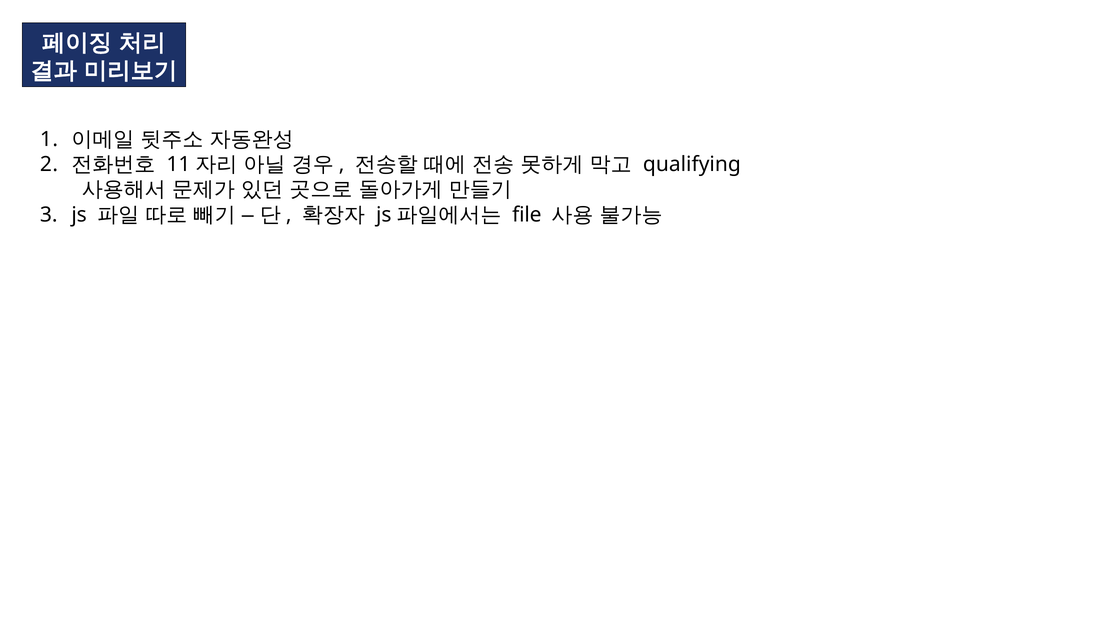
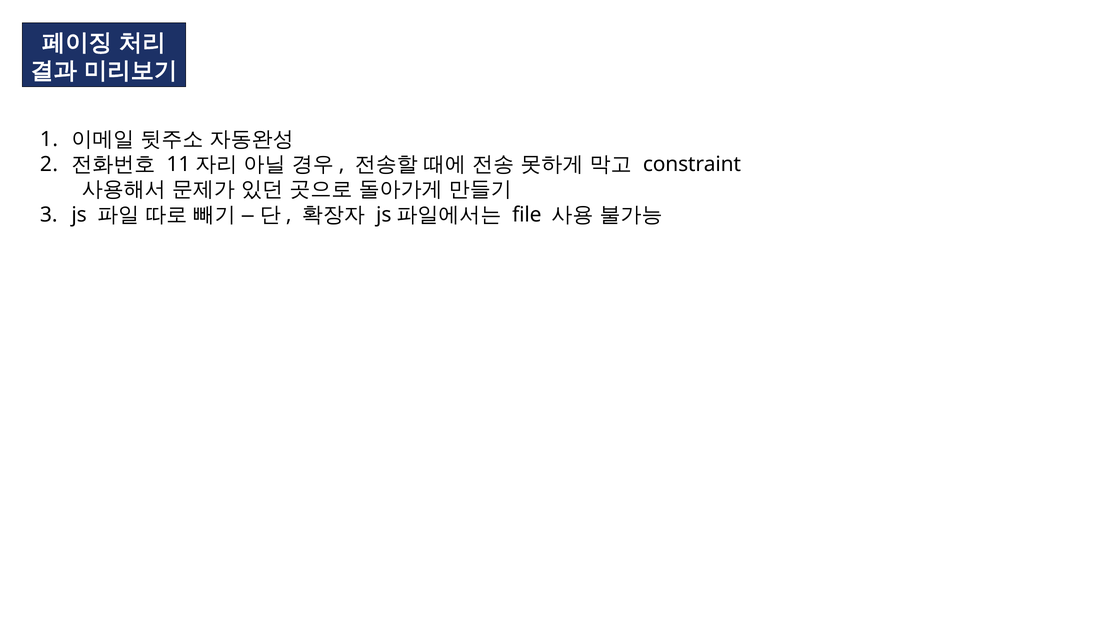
qualifying: qualifying -> constraint (692, 164)
